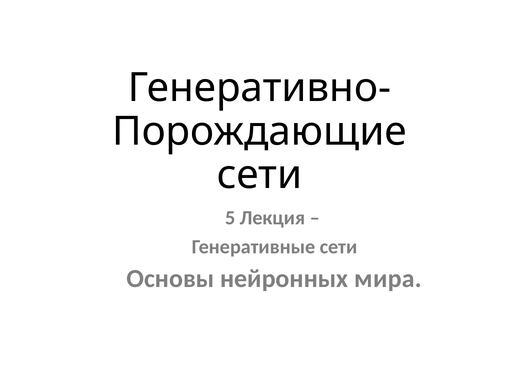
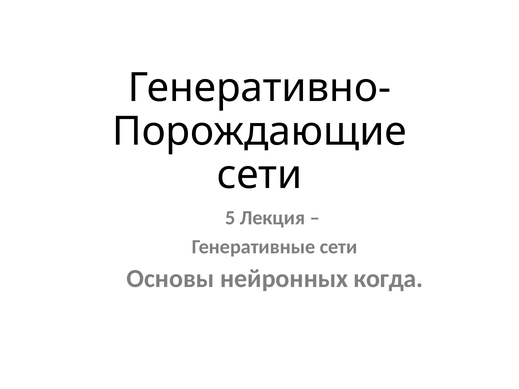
мира: мира -> когда (388, 279)
